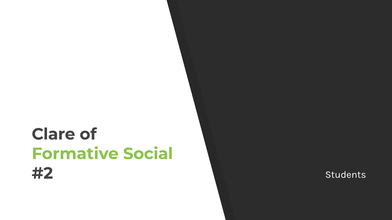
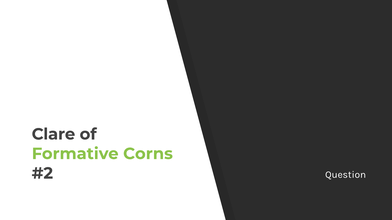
Social: Social -> Corns (148, 154)
Students: Students -> Question (346, 175)
